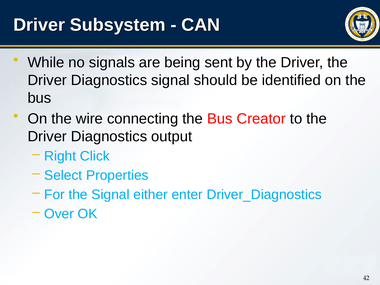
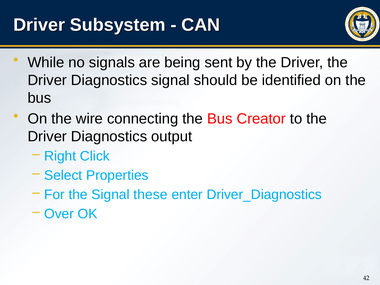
either: either -> these (150, 195)
